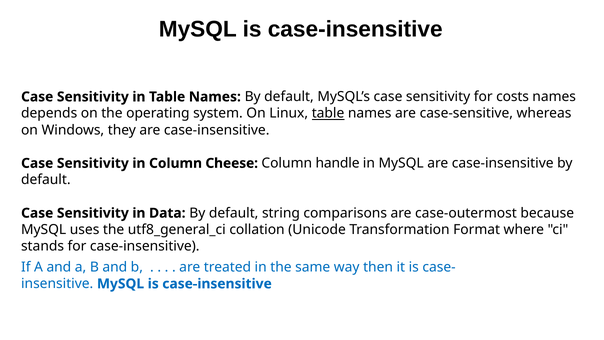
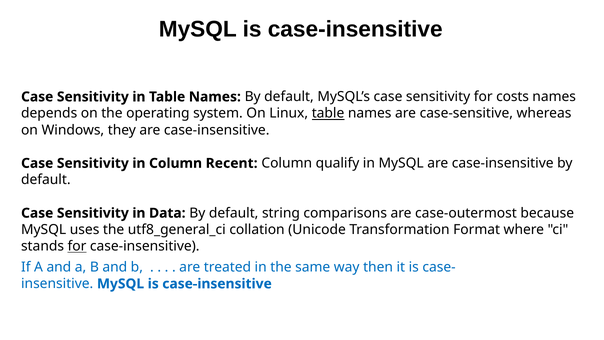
Cheese: Cheese -> Recent (232, 163)
handle: handle -> qualify (338, 163)
for underline: none -> present (77, 246)
